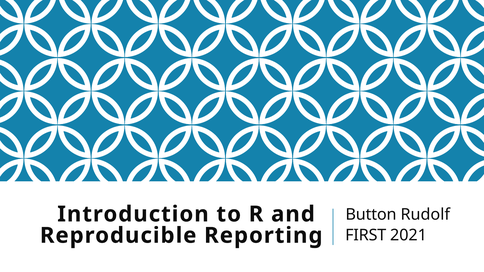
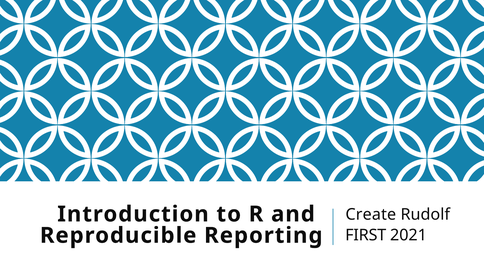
Button: Button -> Create (371, 215)
